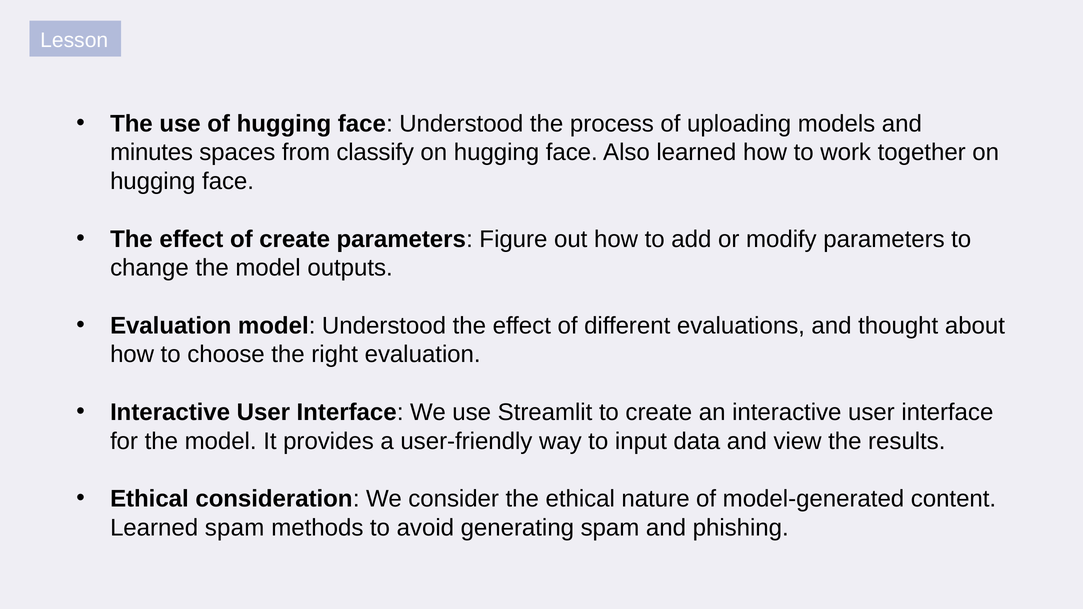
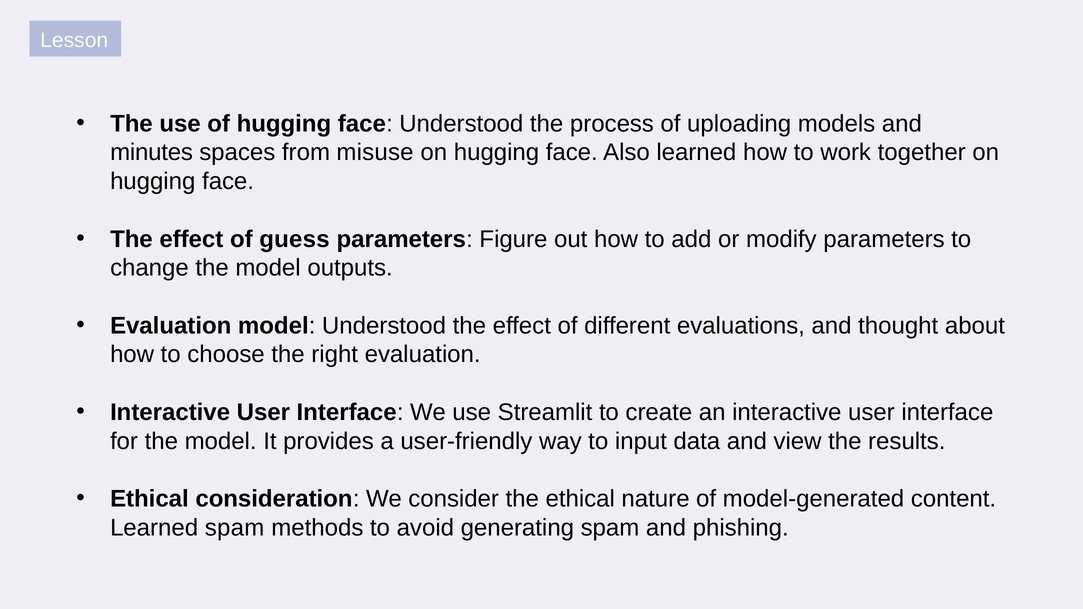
classify: classify -> misuse (375, 153)
of create: create -> guess (295, 239)
